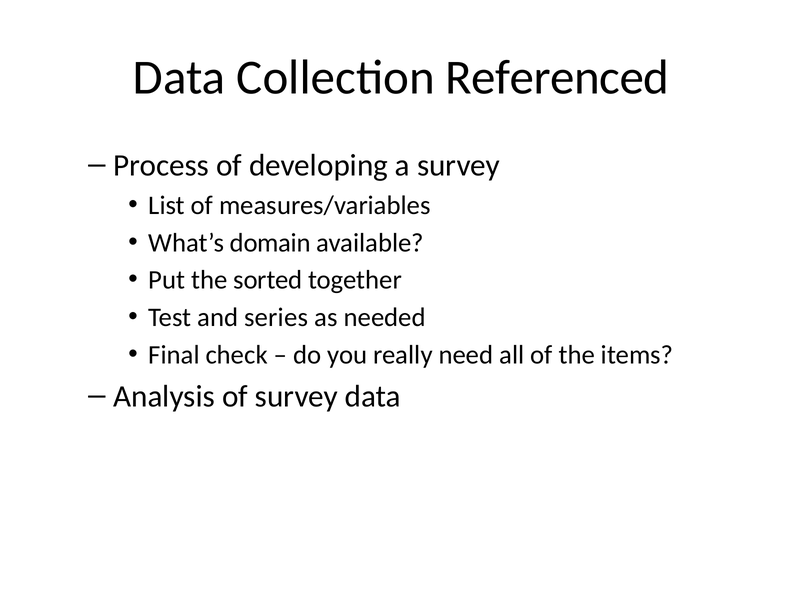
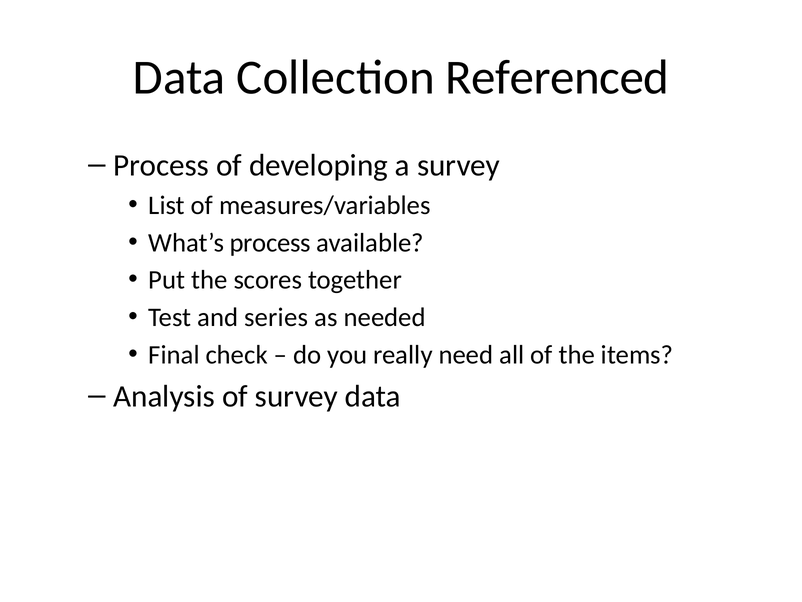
What’s domain: domain -> process (270, 242)
sorted: sorted -> scores (268, 280)
